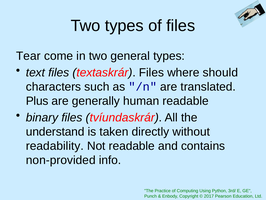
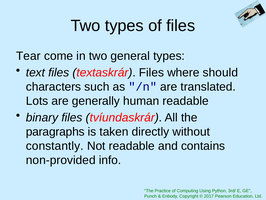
Plus: Plus -> Lots (37, 101)
understand: understand -> paragraphs (55, 131)
readability: readability -> constantly (55, 146)
